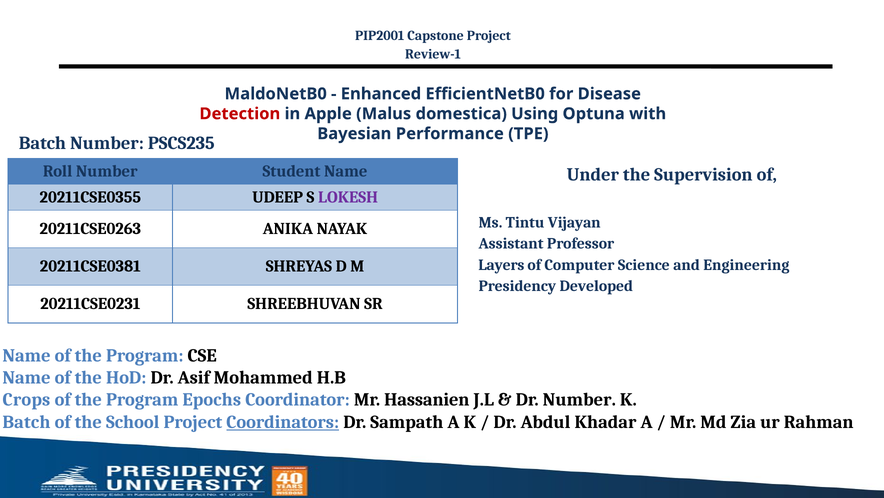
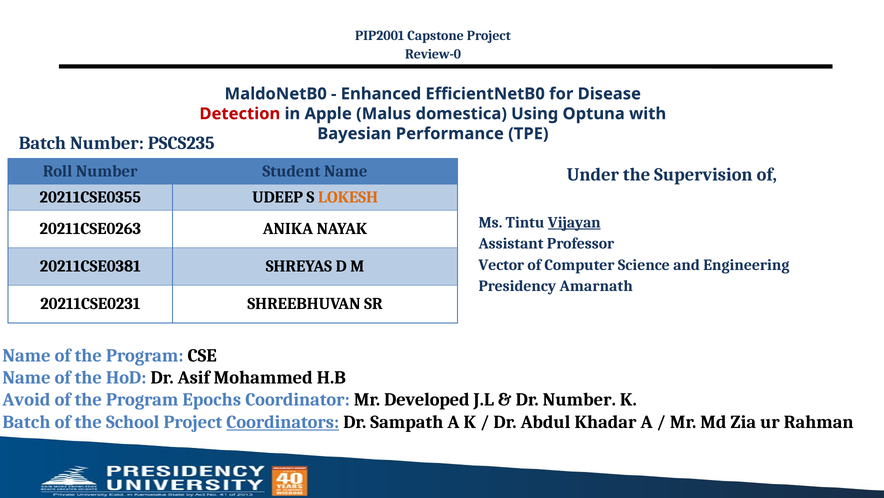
Review-1: Review-1 -> Review-0 (433, 54)
LOKESH colour: purple -> orange (348, 197)
Vijayan underline: none -> present (574, 222)
Layers: Layers -> Vector (501, 265)
Developed: Developed -> Amarnath (596, 286)
Crops: Crops -> Avoid (26, 399)
Hassanien: Hassanien -> Developed (427, 399)
